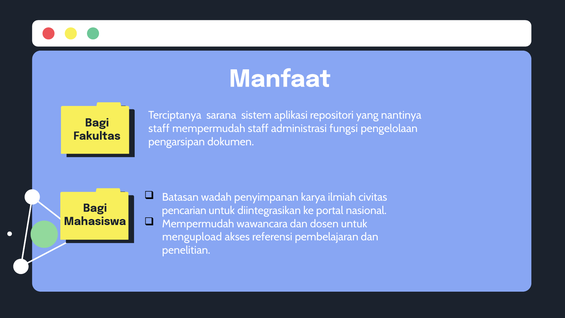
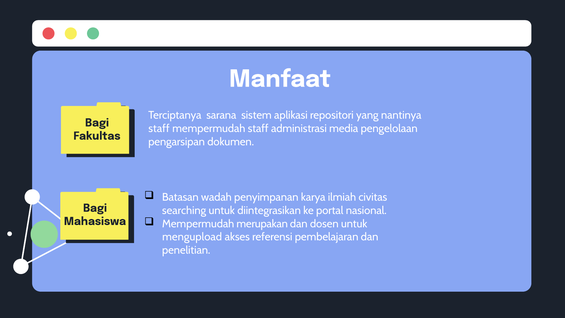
fungsi: fungsi -> media (344, 128)
pencarian: pencarian -> searching (184, 210)
wawancara: wawancara -> merupakan (262, 224)
